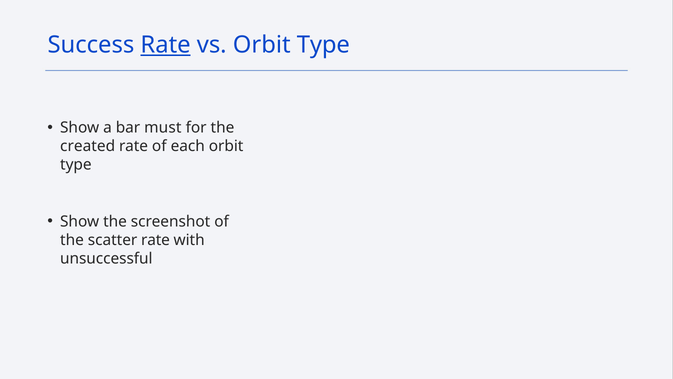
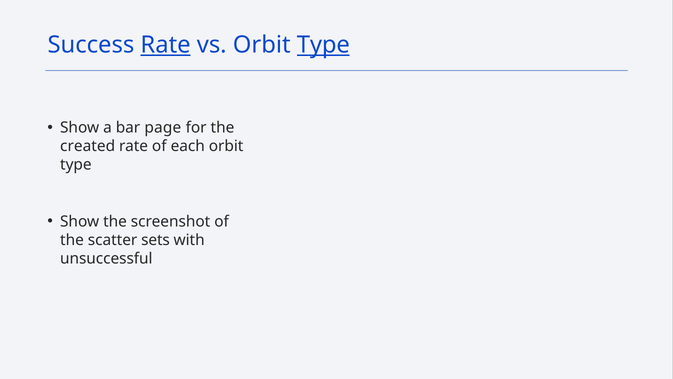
Type underline: none -> present (323, 45)
must: must -> page (163, 128)
scatter rate: rate -> sets (156, 240)
